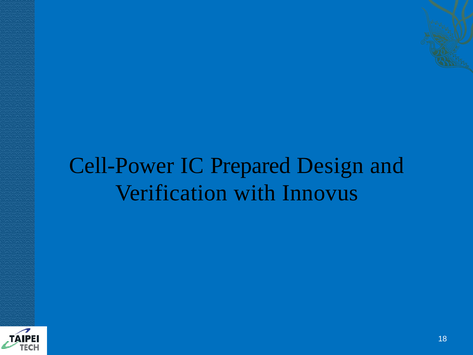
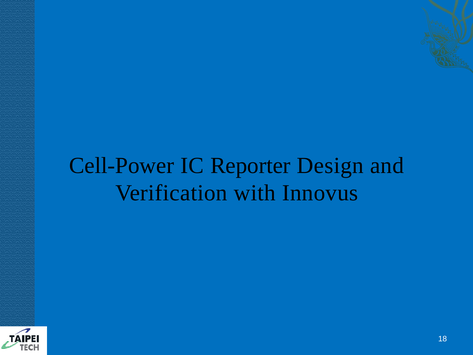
Prepared: Prepared -> Reporter (250, 165)
